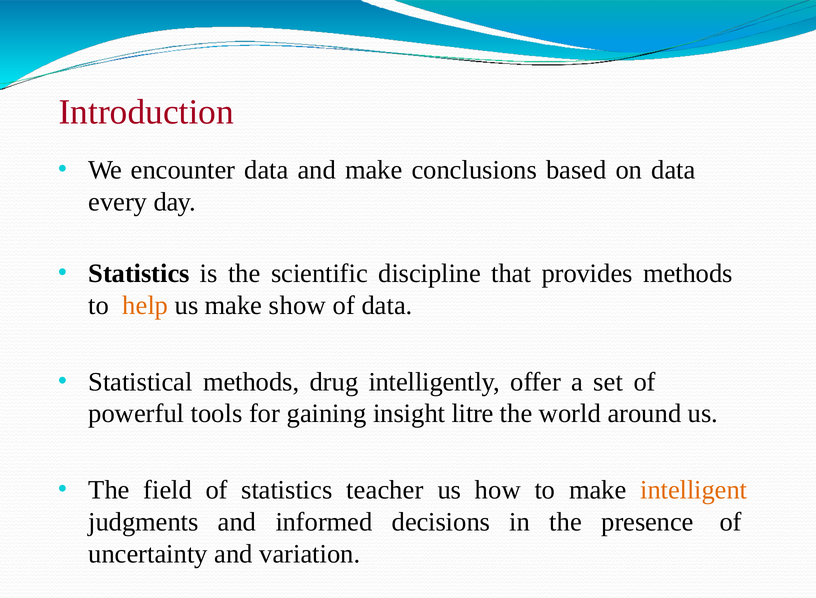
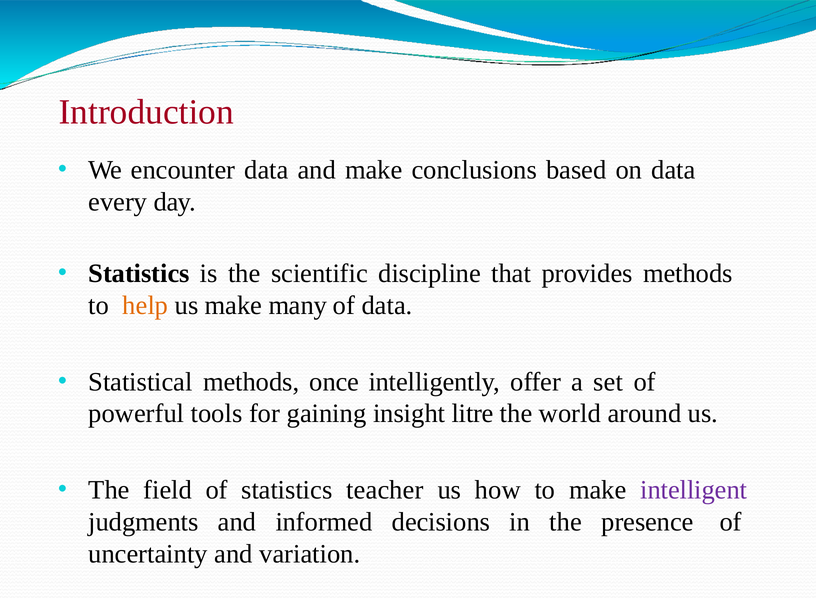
show: show -> many (298, 305)
drug: drug -> once (334, 382)
intelligent colour: orange -> purple (694, 490)
